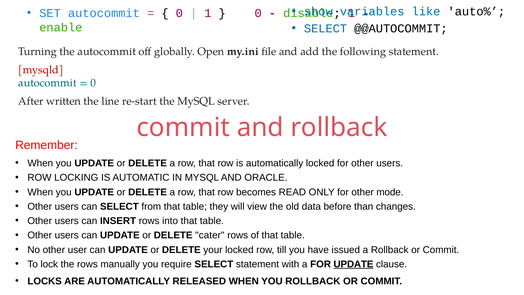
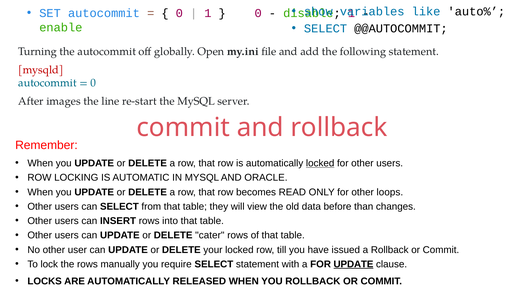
written: written -> images (64, 101)
locked underline: none -> present (320, 163)
mode: mode -> loops (390, 192)
